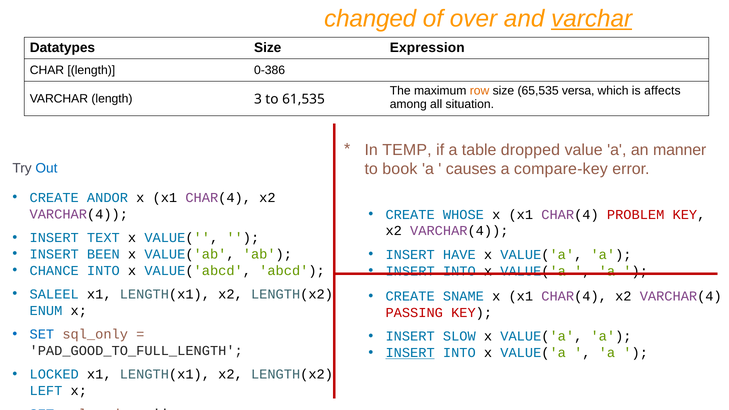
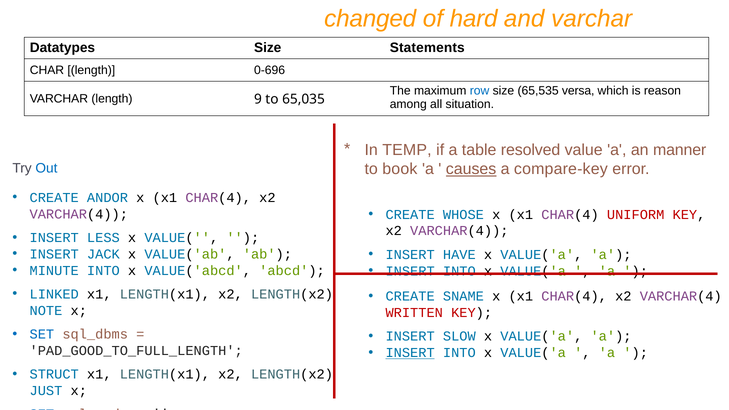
over: over -> hard (474, 19)
varchar underline: present -> none (592, 19)
Expression: Expression -> Statements (427, 48)
0-386: 0-386 -> 0-696 (270, 70)
row colour: orange -> blue (480, 91)
affects: affects -> reason (662, 91)
3: 3 -> 9 (258, 99)
61,535: 61,535 -> 65,035 (303, 99)
dropped: dropped -> resolved (531, 150)
causes underline: none -> present (471, 169)
PROBLEM: PROBLEM -> UNIFORM (636, 215)
TEXT: TEXT -> LESS (103, 238)
BEEN: BEEN -> JACK (103, 254)
CHANCE: CHANCE -> MINUTE (54, 271)
SALEEL: SALEEL -> LINKED (54, 294)
ENUM: ENUM -> NOTE (46, 311)
PASSING: PASSING -> WRITTEN (414, 313)
sql_only: sql_only -> sql_dbms (95, 334)
LOCKED: LOCKED -> STRUCT (54, 374)
LEFT: LEFT -> JUST (46, 391)
